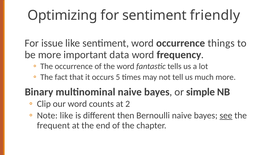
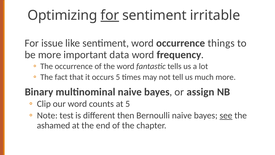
for underline: none -> present (110, 15)
friendly: friendly -> irritable (215, 15)
simple: simple -> assign (200, 92)
at 2: 2 -> 5 (128, 104)
Note like: like -> test (67, 115)
frequent: frequent -> ashamed (53, 125)
